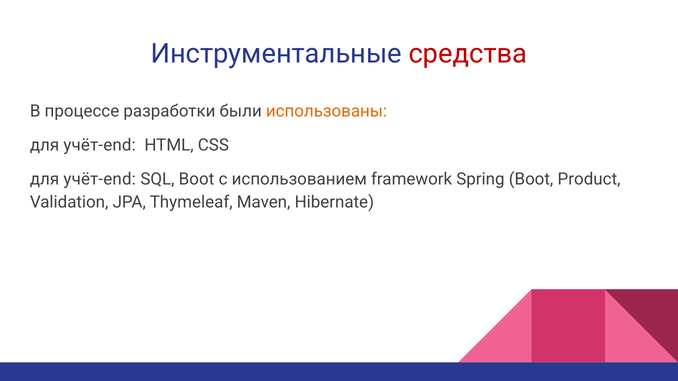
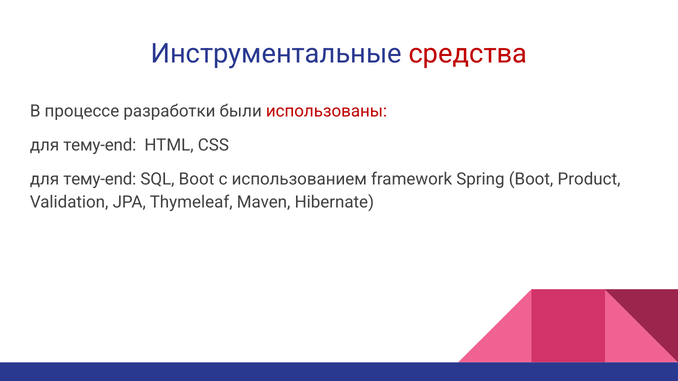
использованы colour: orange -> red (326, 111)
учёт-end: учёт-end -> тему-end (100, 145)
учёт-end: учёт-end -> тему-end (100, 179)
